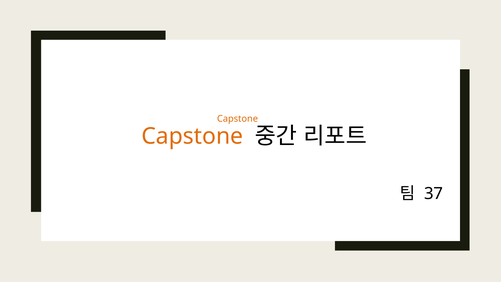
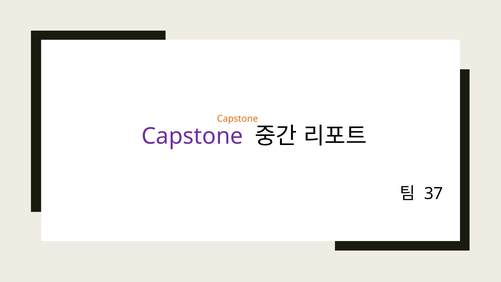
Capstone colour: orange -> purple (192, 136)
